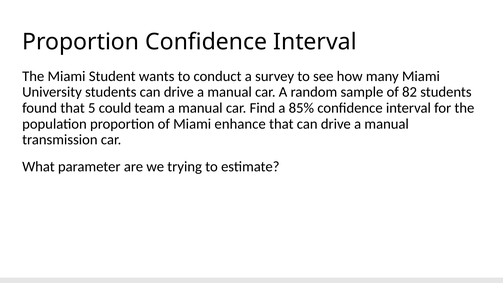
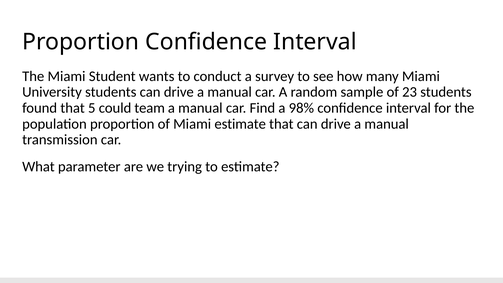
82: 82 -> 23 (410, 92)
85%: 85% -> 98% (301, 108)
Miami enhance: enhance -> estimate (240, 124)
